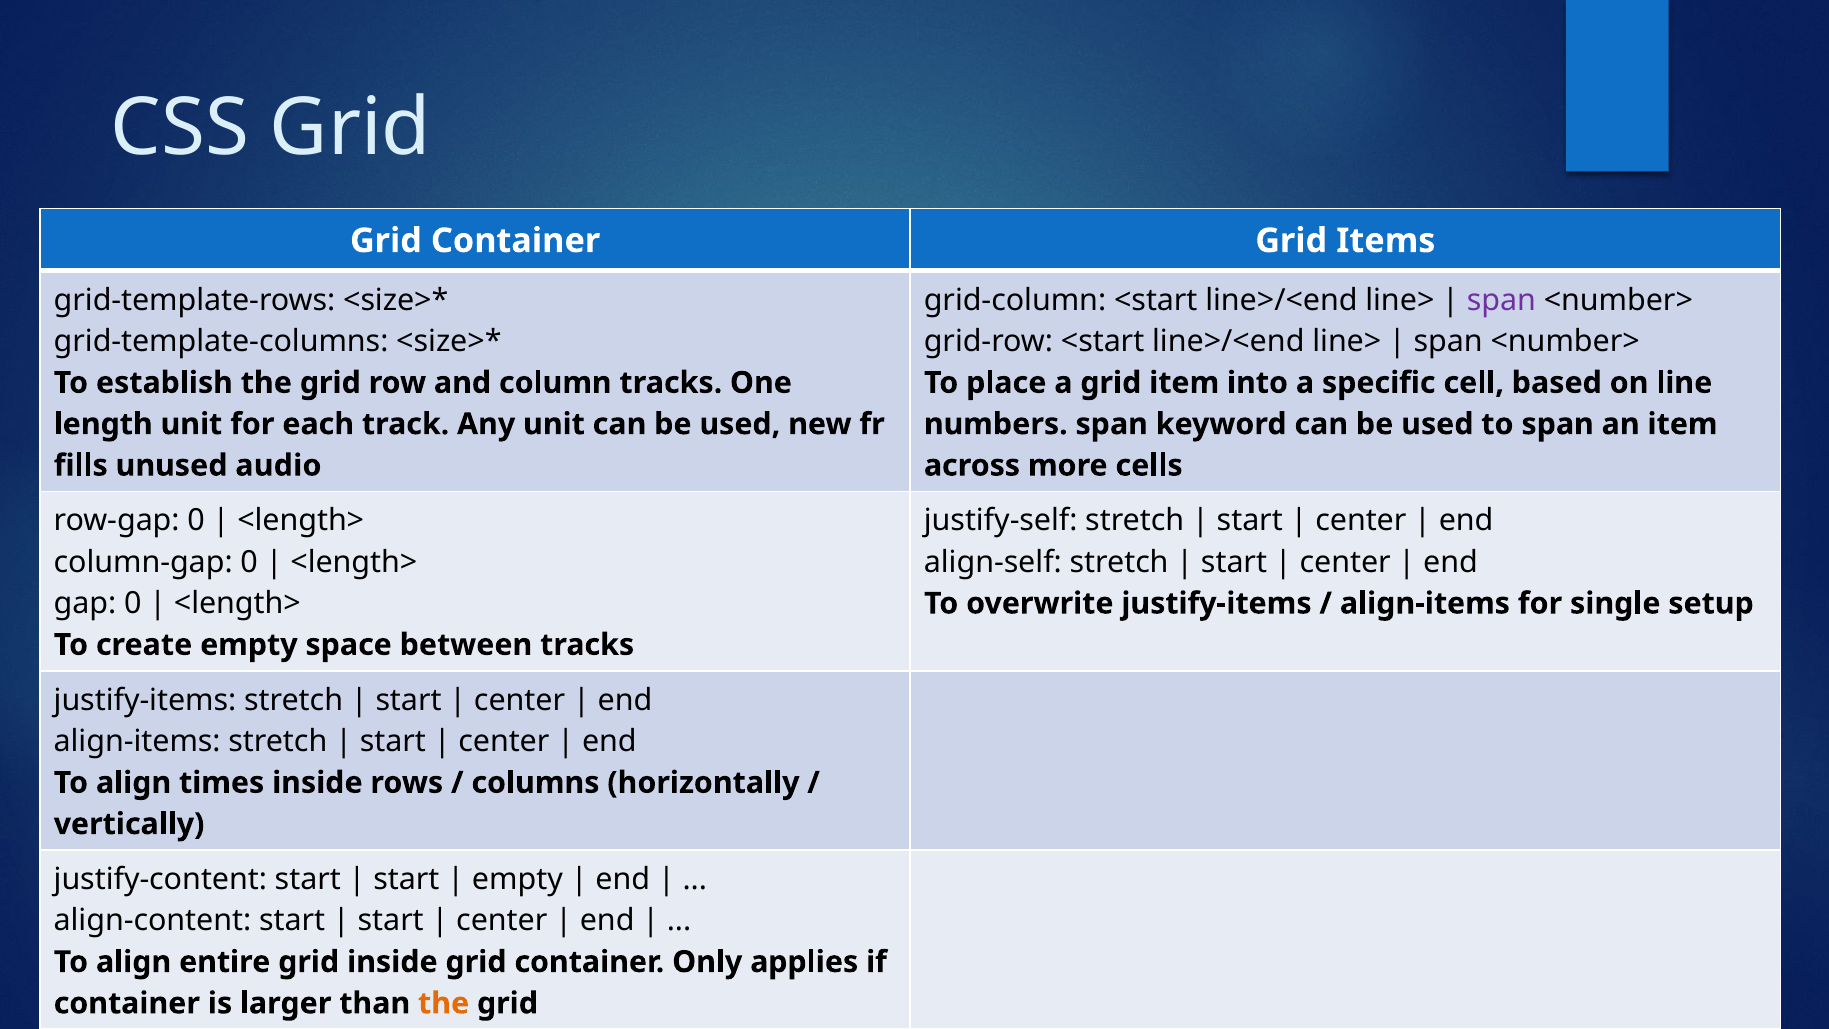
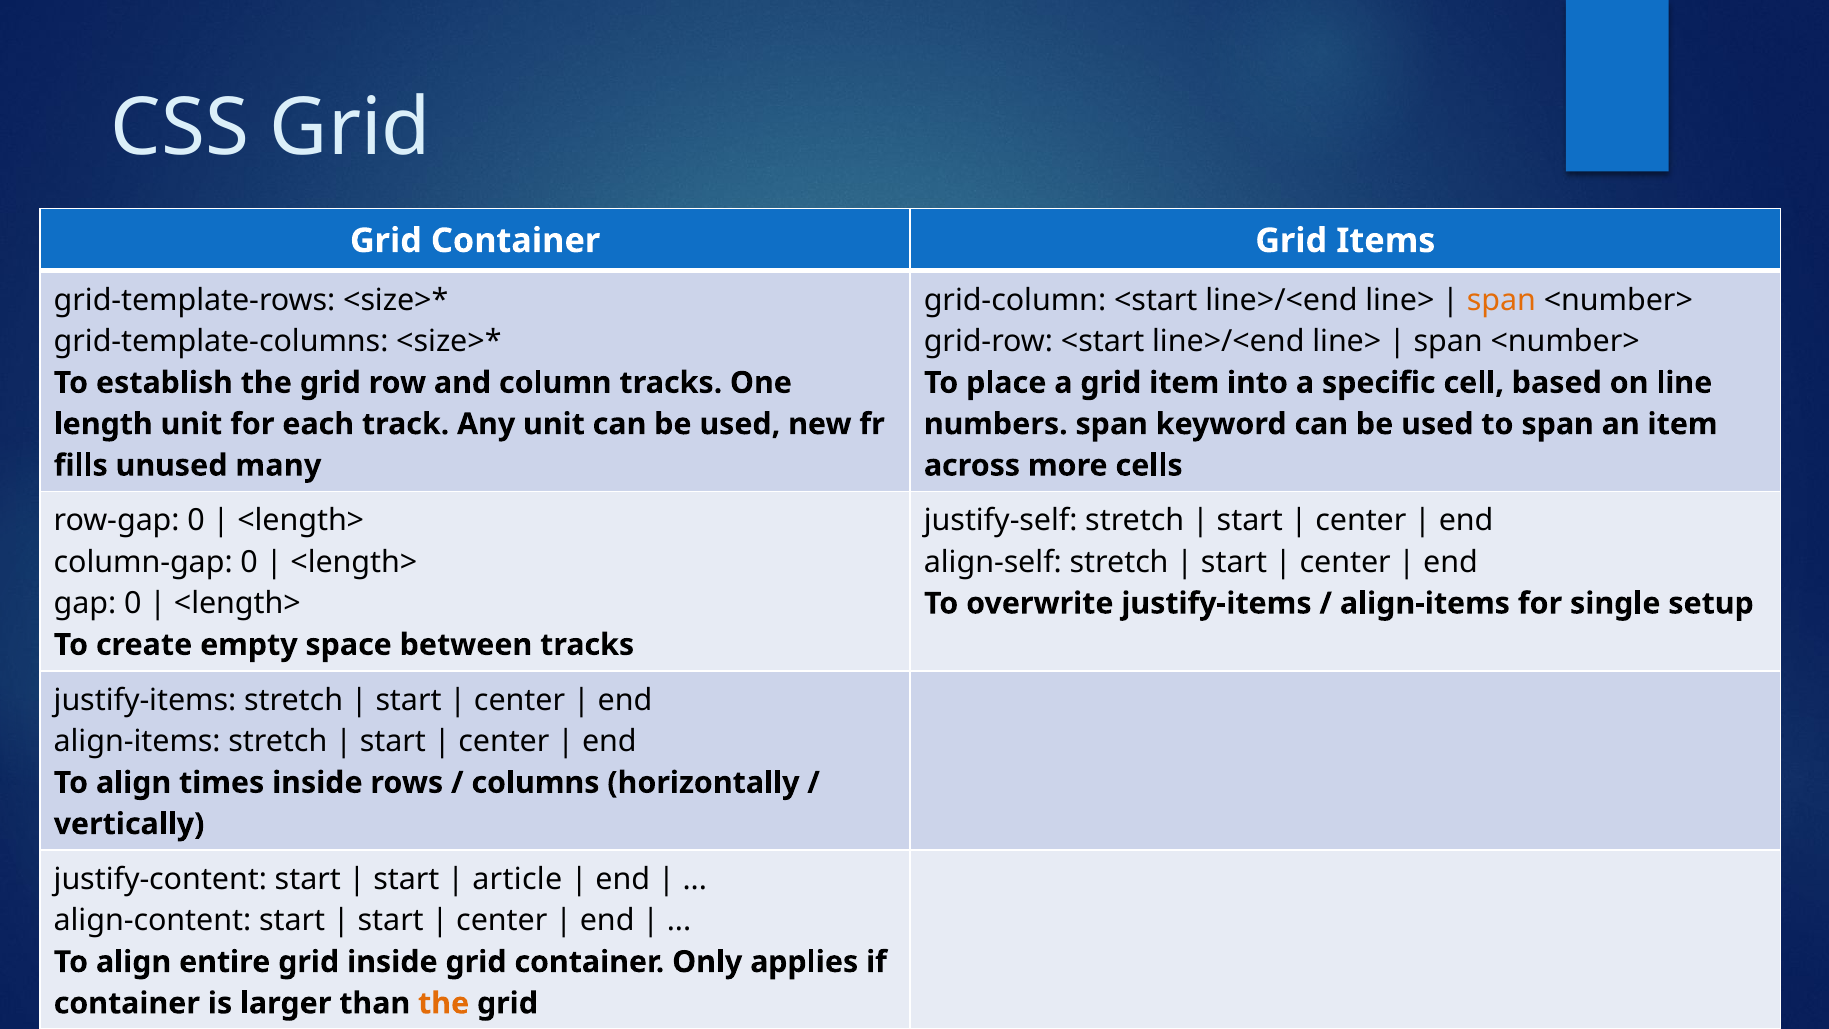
span colour: purple -> orange (1501, 300)
audio: audio -> many (278, 465)
empty: empty -> article (517, 879)
